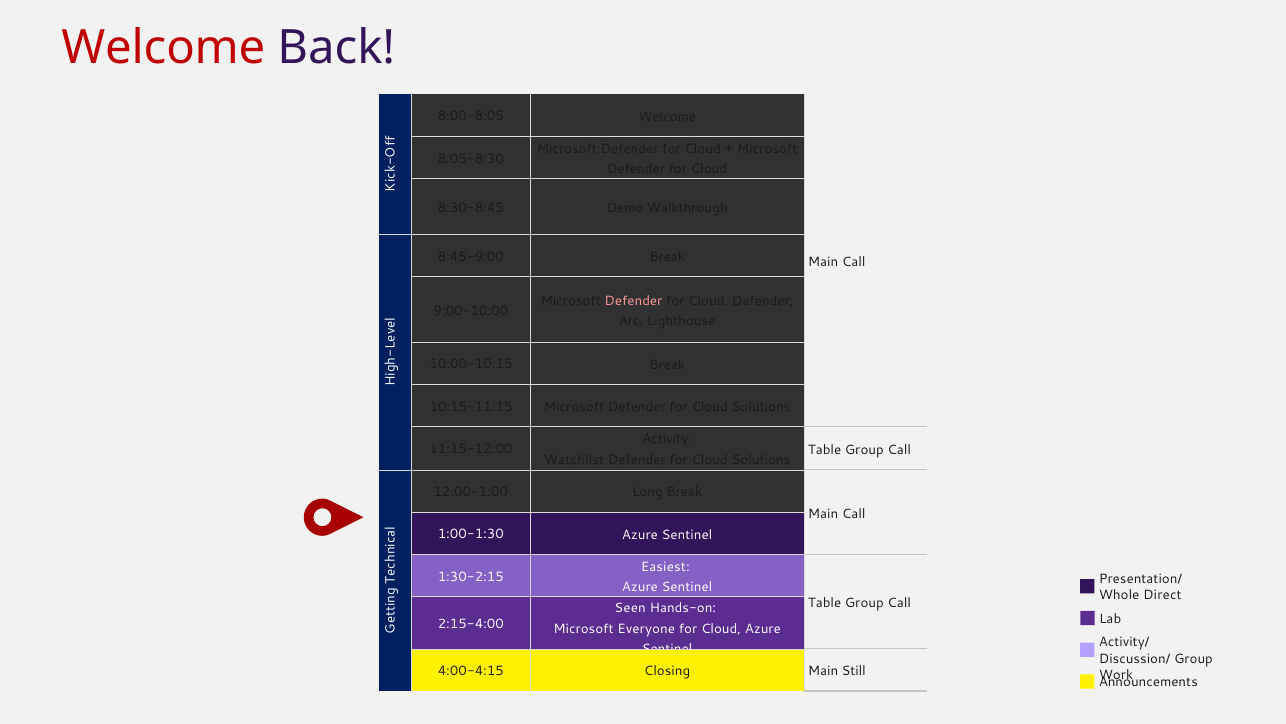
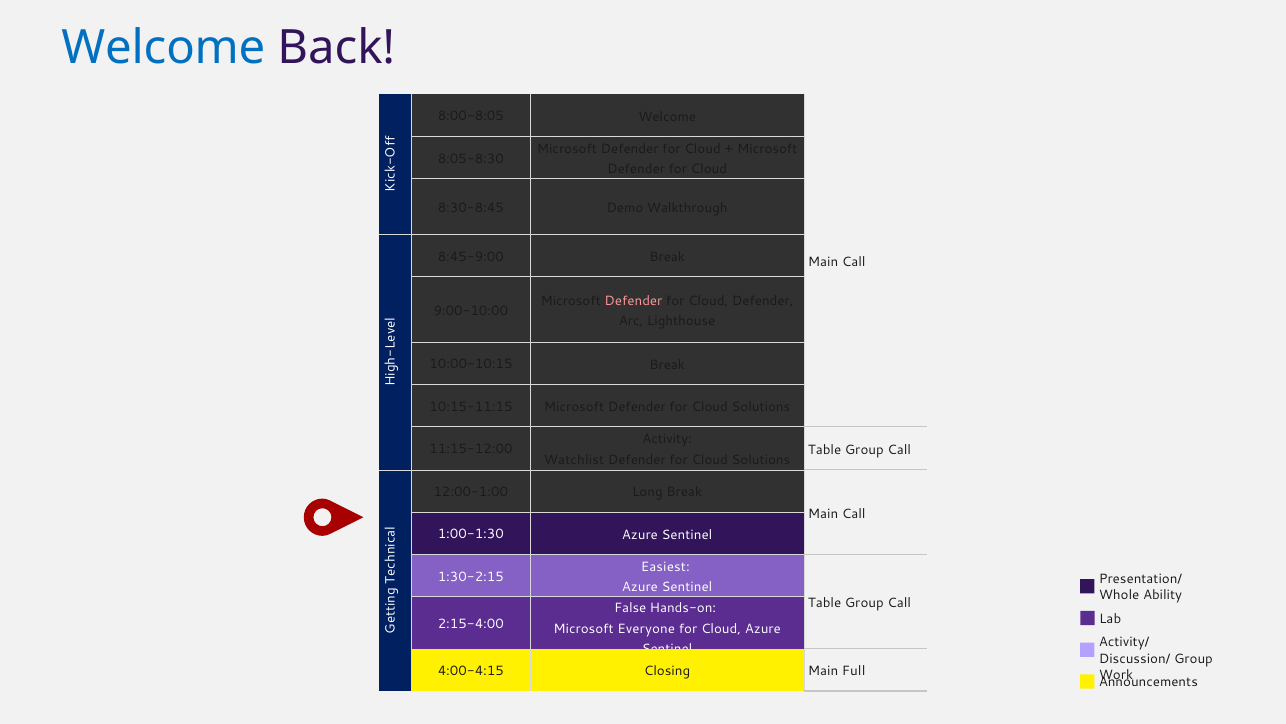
Welcome colour: red -> blue (163, 48)
Direct: Direct -> Ability (1163, 594)
Seen: Seen -> False (630, 608)
Still: Still -> Full (854, 671)
